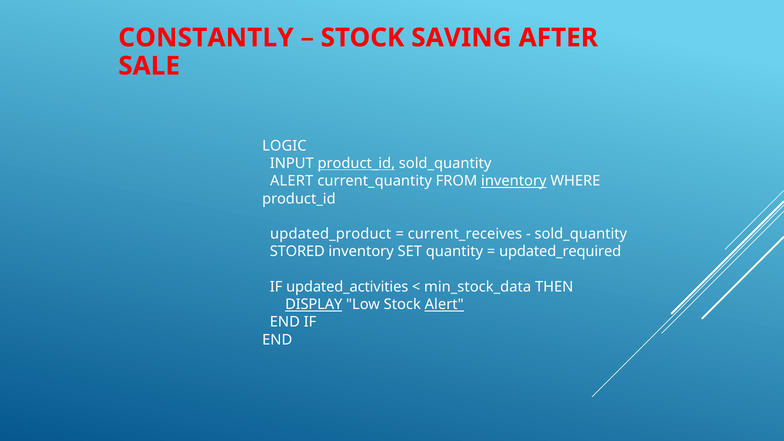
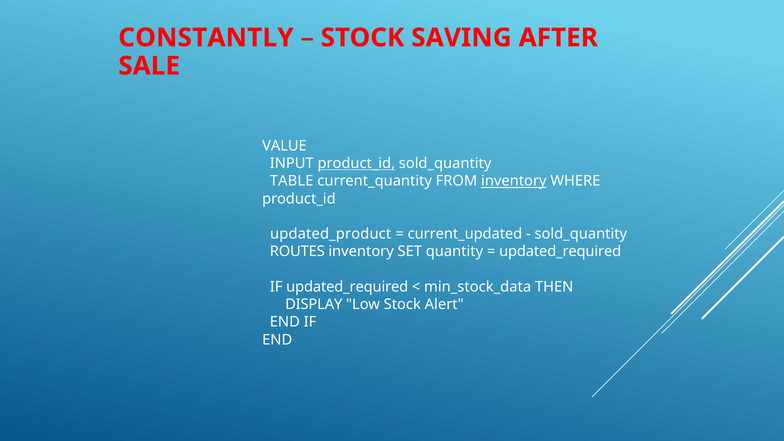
LOGIC: LOGIC -> VALUE (284, 146)
ALERT: ALERT -> TABLE (292, 181)
current_receives: current_receives -> current_updated (465, 234)
STORED: STORED -> ROUTES (297, 252)
IF updated_activities: updated_activities -> updated_required (347, 287)
DISPLAY underline: present -> none (314, 304)
Alert underline: present -> none (444, 304)
